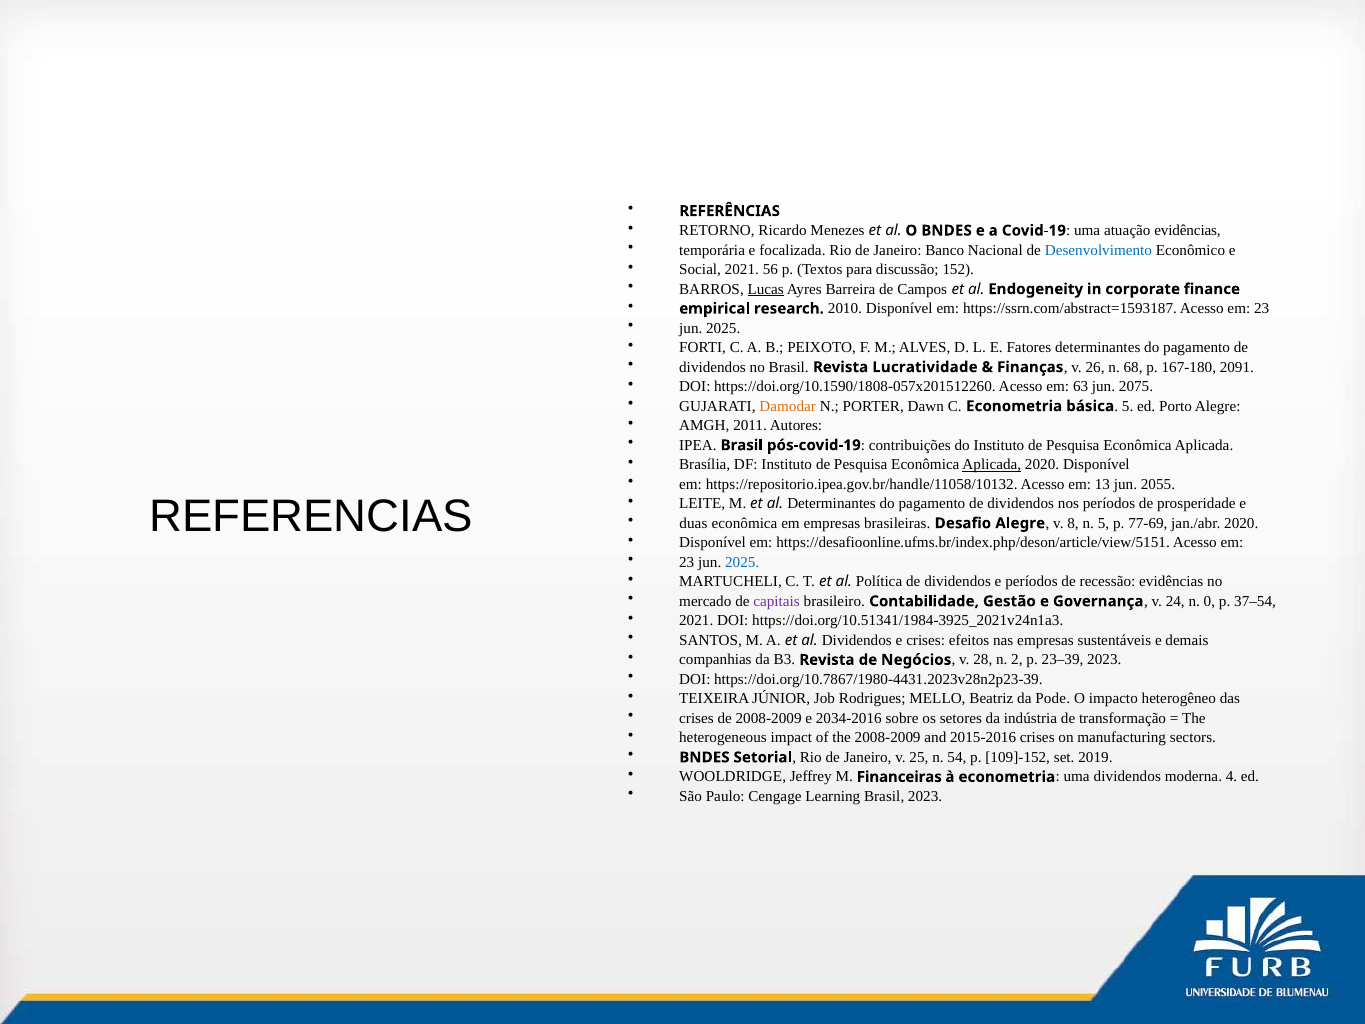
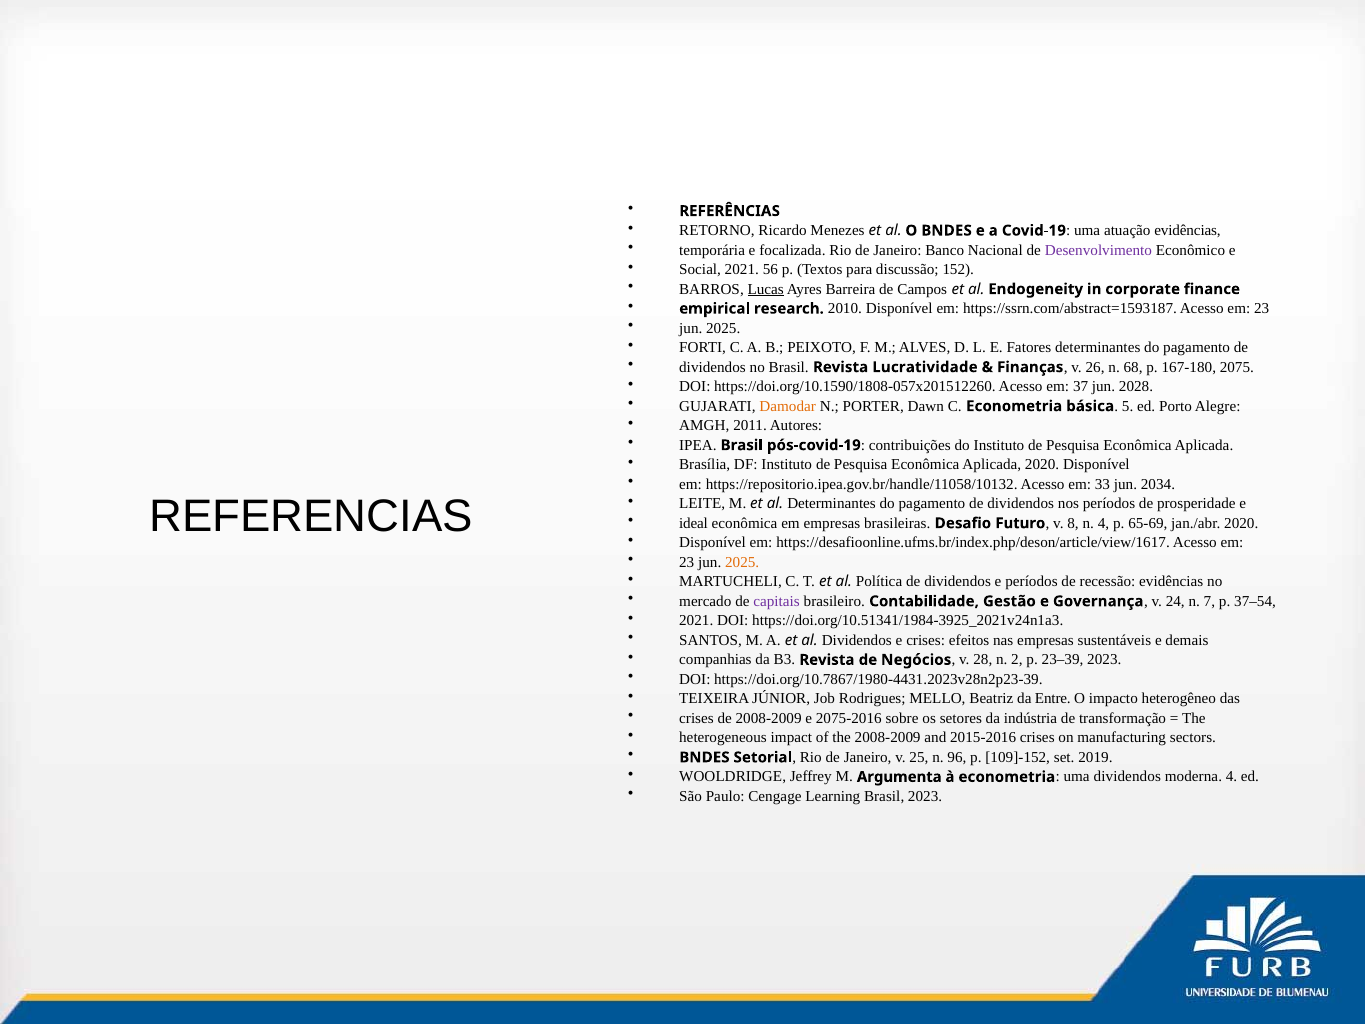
Desenvolvimento colour: blue -> purple (1098, 250)
2091: 2091 -> 2075 (1237, 367)
63: 63 -> 37 (1081, 387)
2075: 2075 -> 2028 (1136, 387)
Aplicada underline: present -> none (992, 465)
13: 13 -> 33 (1102, 484)
2055: 2055 -> 2034 (1158, 484)
duas: duas -> ideal (694, 523)
Desafio Alegre: Alegre -> Futuro (1020, 523)
n 5: 5 -> 4 (1104, 523)
77-69: 77-69 -> 65-69 (1148, 523)
https://desafioonline.ufms.br/index.php/deson/article/view/5151: https://desafioonline.ufms.br/index.php/deson/article/view/5151 -> https://desafioonline.ufms.br/index.php/deson/article/view/1617 (973, 543)
2025 colour: blue -> orange (742, 562)
0: 0 -> 7 (1209, 601)
Pode: Pode -> Entre (1053, 699)
2034-2016: 2034-2016 -> 2075-2016 (849, 718)
54: 54 -> 96 (957, 757)
Financeiras: Financeiras -> Argumenta (899, 777)
